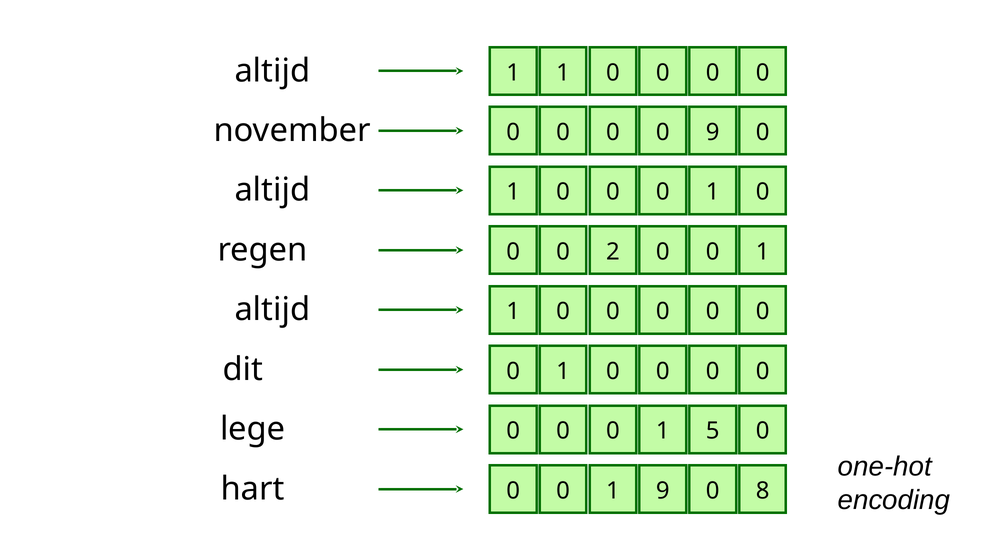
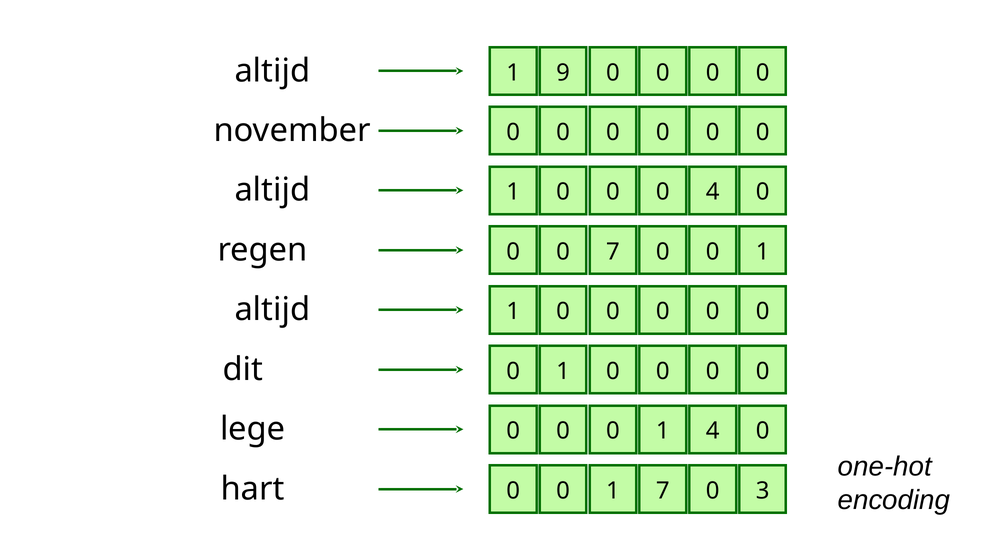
altijd 1 1: 1 -> 9 (563, 73)
9: 9 -> 0 (713, 132)
1: 1 -> 4 (713, 192)
0 2: 2 -> 7 (613, 252)
1 5: 5 -> 4 (713, 431)
1 9: 9 -> 7 (663, 491)
8: 8 -> 3 (763, 491)
